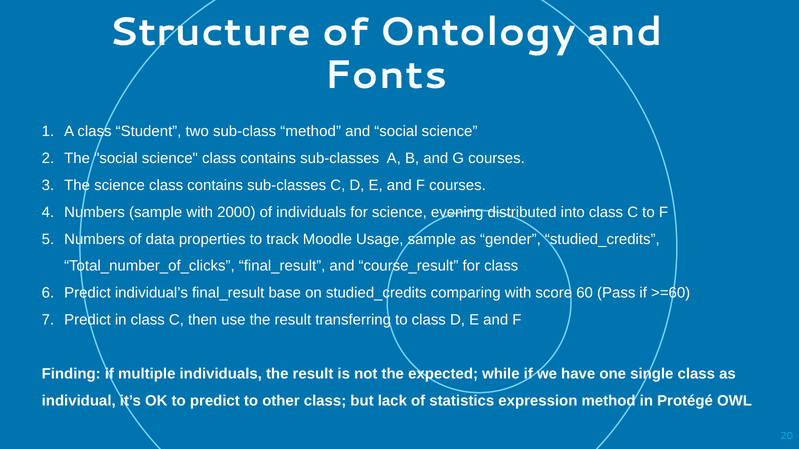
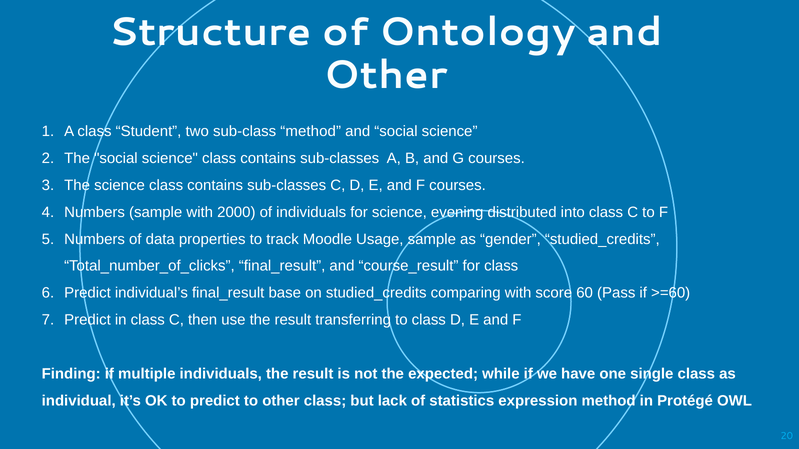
Fonts: Fonts -> Other (386, 75)
